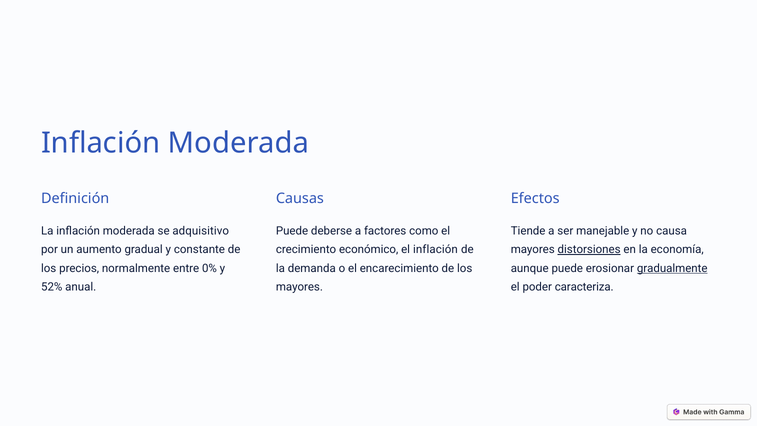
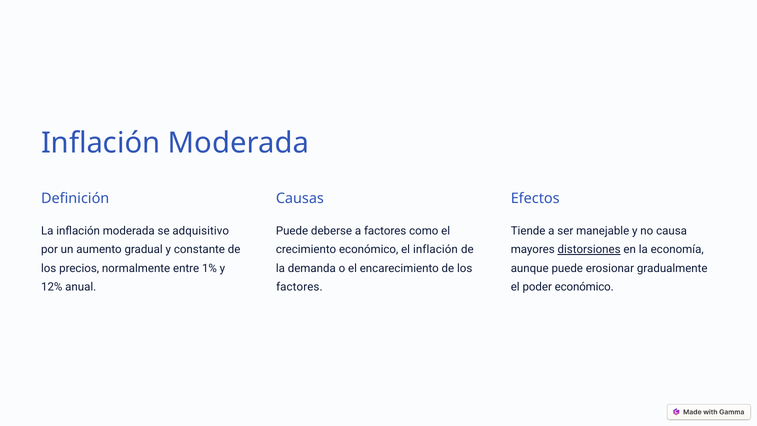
0%: 0% -> 1% (209, 268)
gradualmente underline: present -> none (672, 268)
52%: 52% -> 12% (52, 287)
mayores: mayores -> factores (299, 287)
poder caracteriza: caracteriza -> económico (584, 287)
